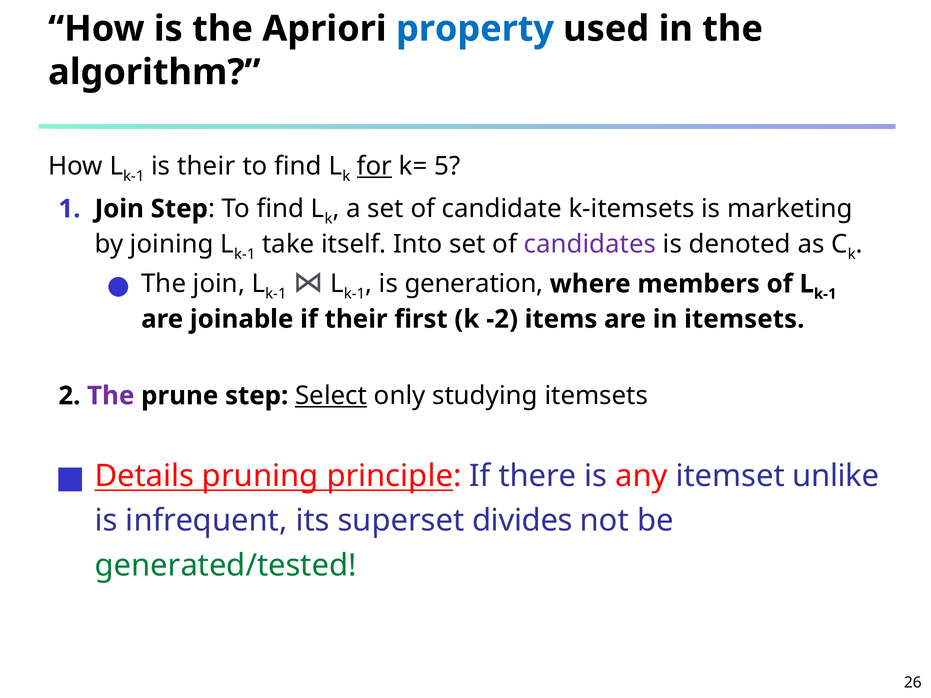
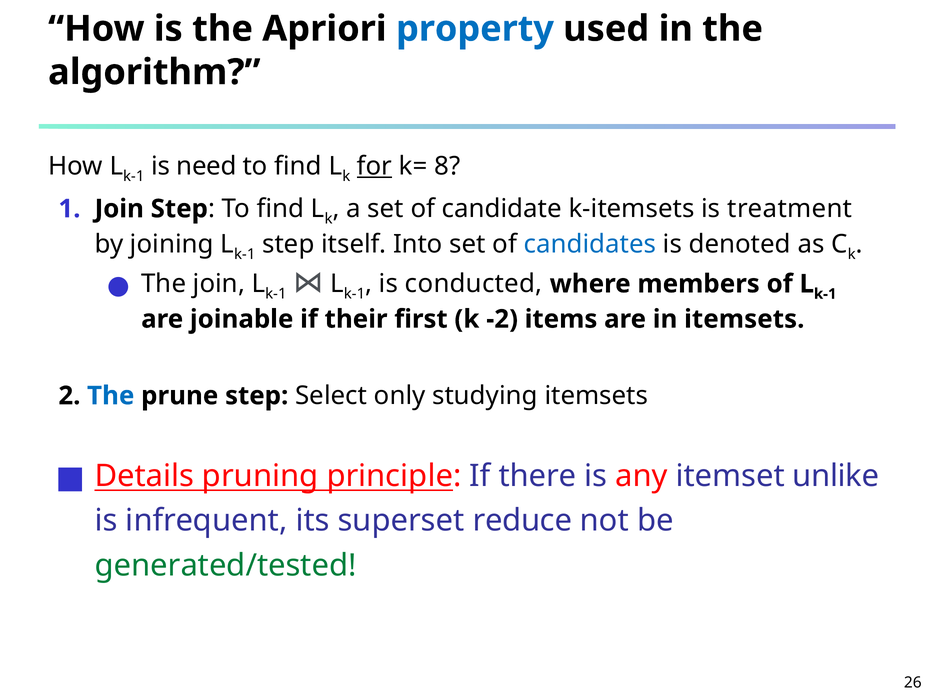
is their: their -> need (207, 166)
5: 5 -> 8 (447, 166)
marketing: marketing -> treatment (790, 209)
take: take -> step (288, 244)
candidates colour: purple -> blue (590, 244)
generation: generation -> conducted (474, 284)
The colour: purple -> blue (111, 396)
Select underline: present -> none (331, 396)
divides: divides -> reduce (522, 521)
